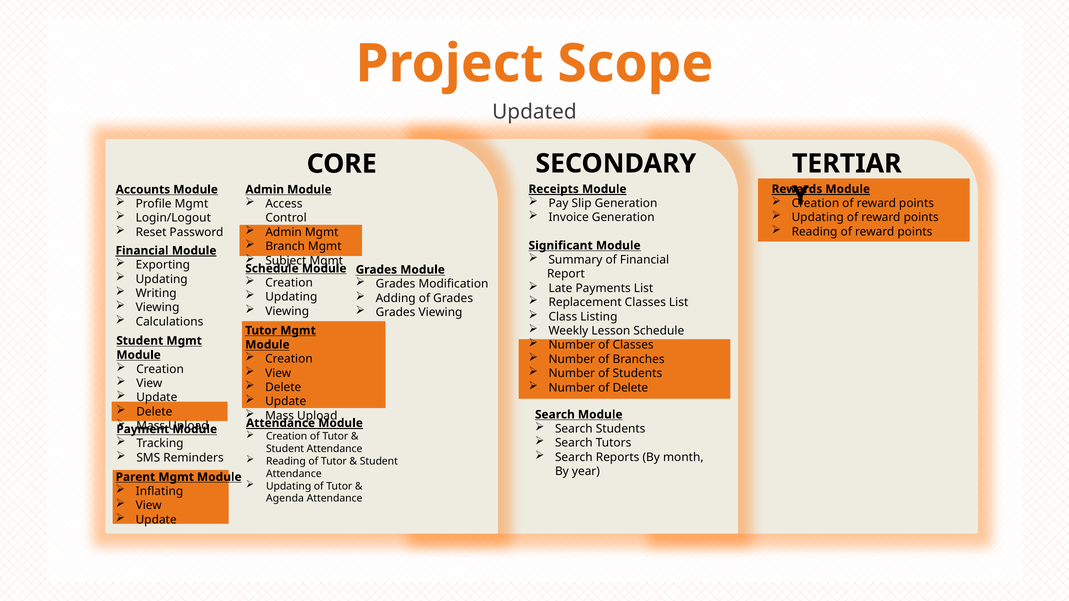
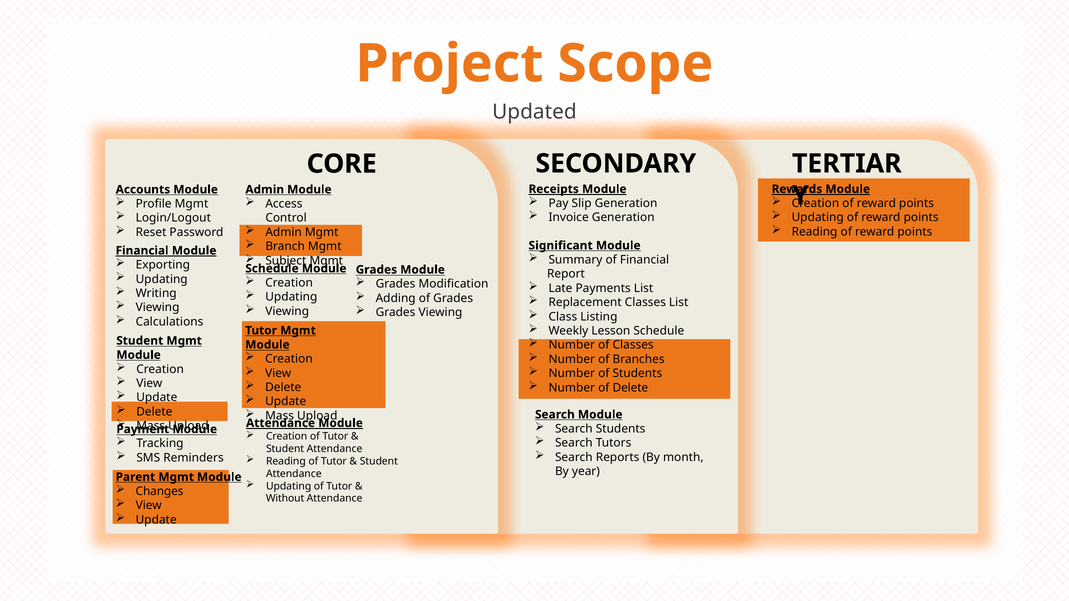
Inflating: Inflating -> Changes (160, 491)
Agenda: Agenda -> Without (285, 499)
